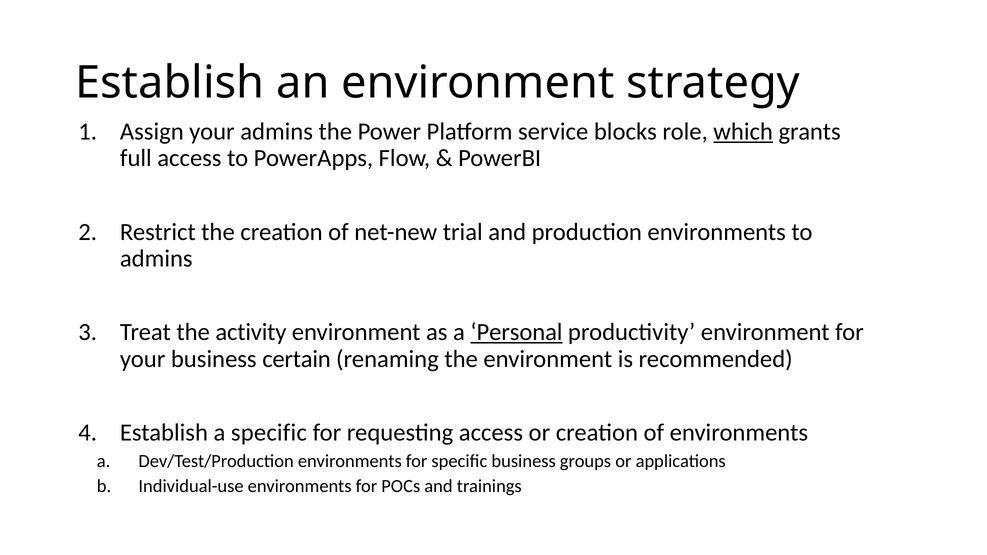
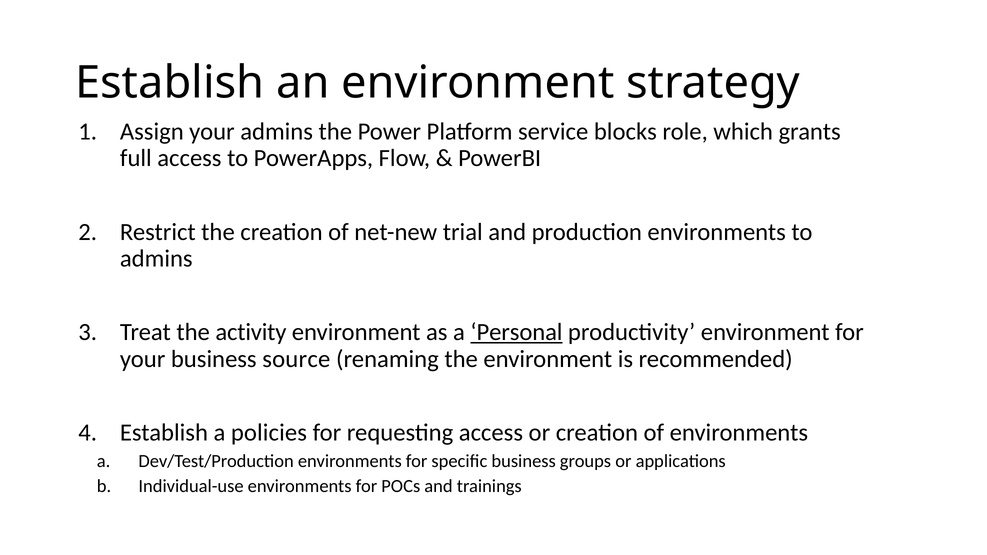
which underline: present -> none (743, 131)
certain: certain -> source (296, 359)
a specific: specific -> policies (269, 433)
